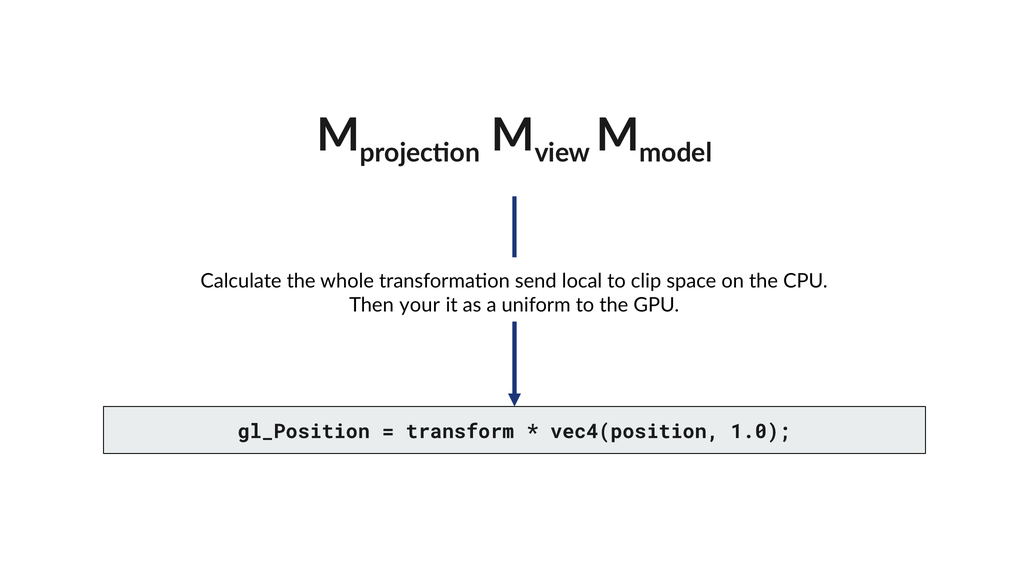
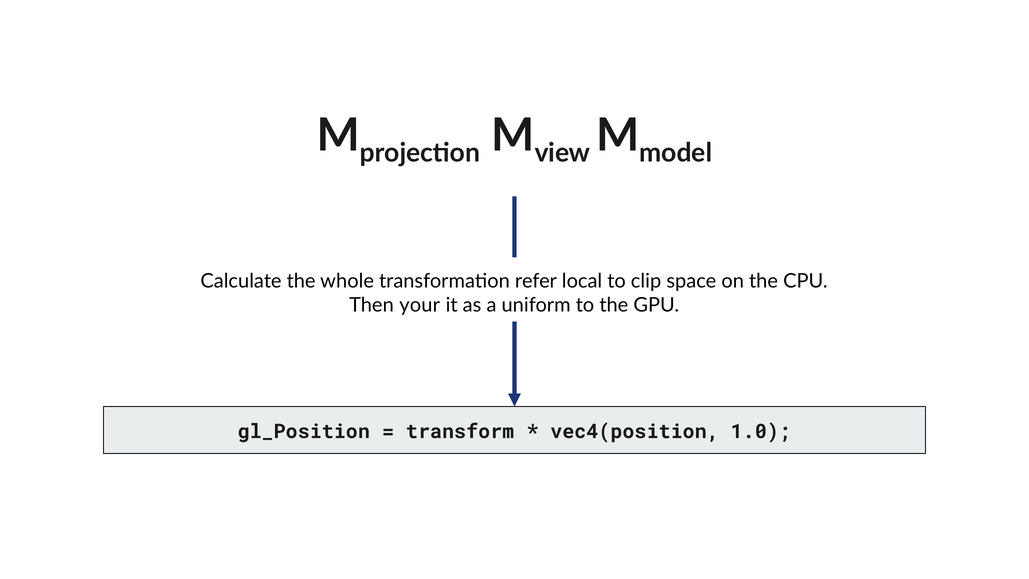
send: send -> refer (536, 281)
